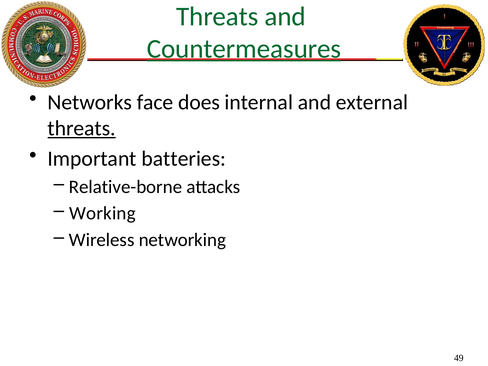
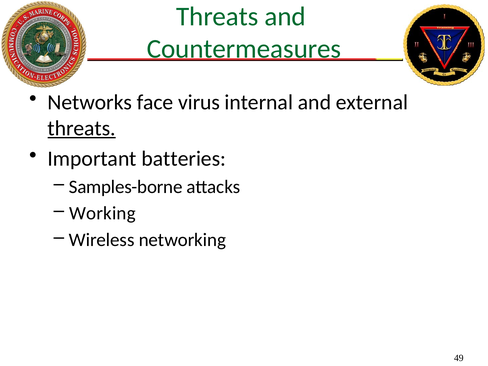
Countermeasures underline: present -> none (244, 49)
does: does -> virus (199, 102)
Relative-borne: Relative-borne -> Samples-borne (126, 187)
